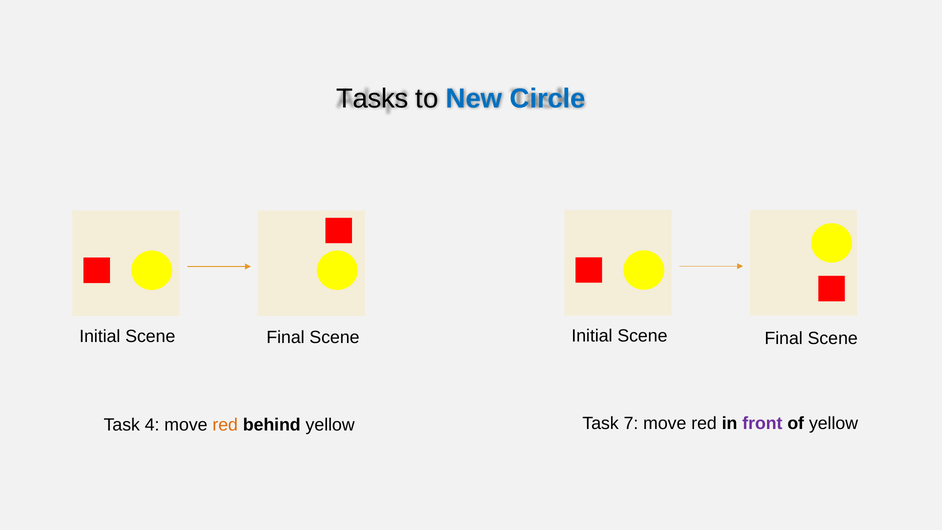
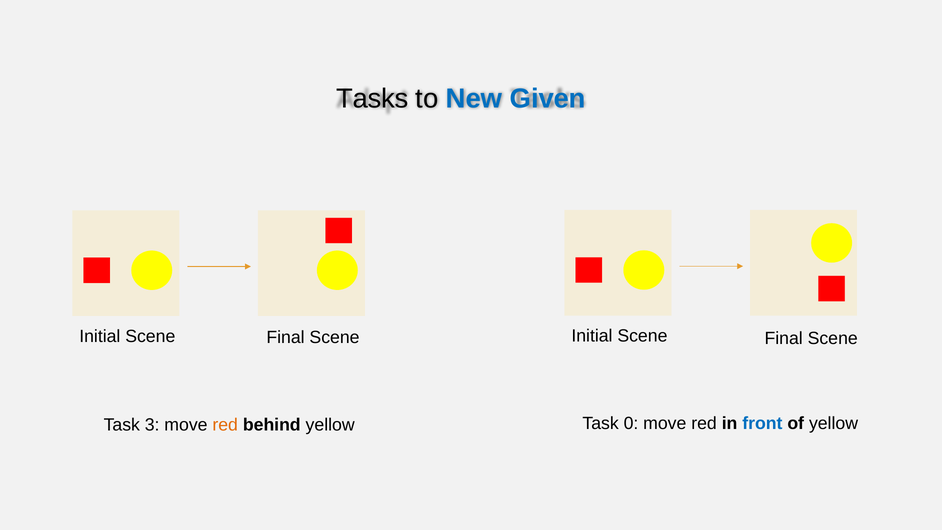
Circle: Circle -> Given (548, 99)
4: 4 -> 3 (152, 425)
7: 7 -> 0 (631, 423)
front colour: purple -> blue (762, 423)
